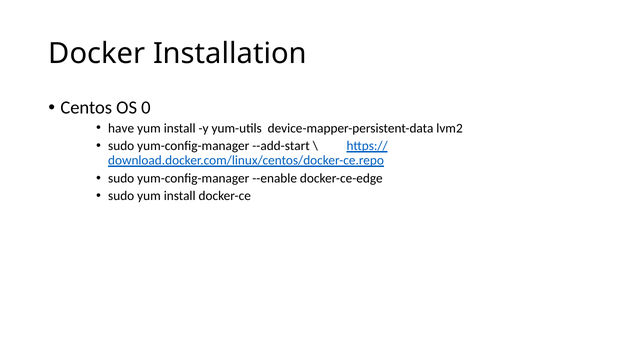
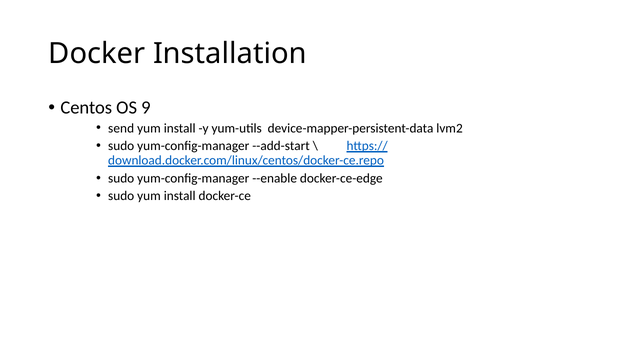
0: 0 -> 9 (146, 108)
have: have -> send (121, 128)
